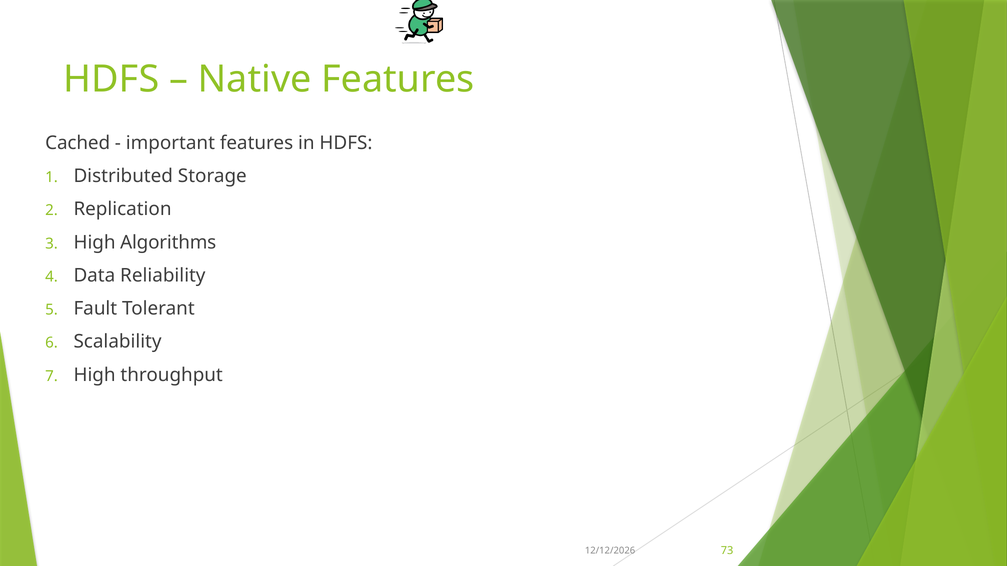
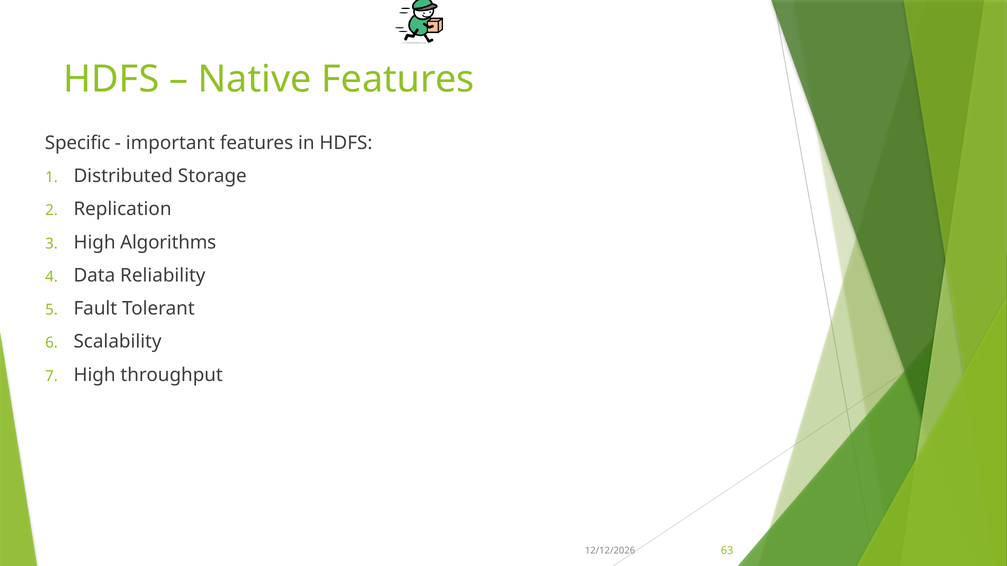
Cached: Cached -> Specific (78, 143)
73: 73 -> 63 (727, 551)
